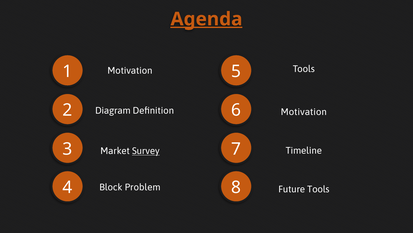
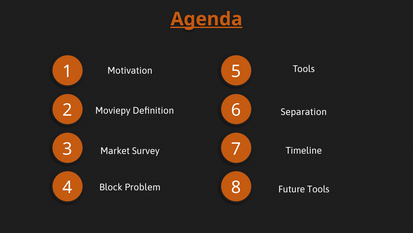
Diagram: Diagram -> Moviepy (113, 110)
Motivation: Motivation -> Separation (304, 112)
Survey underline: present -> none (146, 151)
